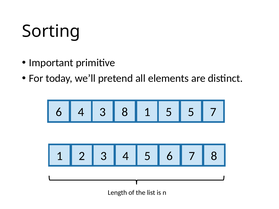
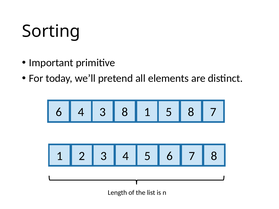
5 5: 5 -> 8 (191, 112)
